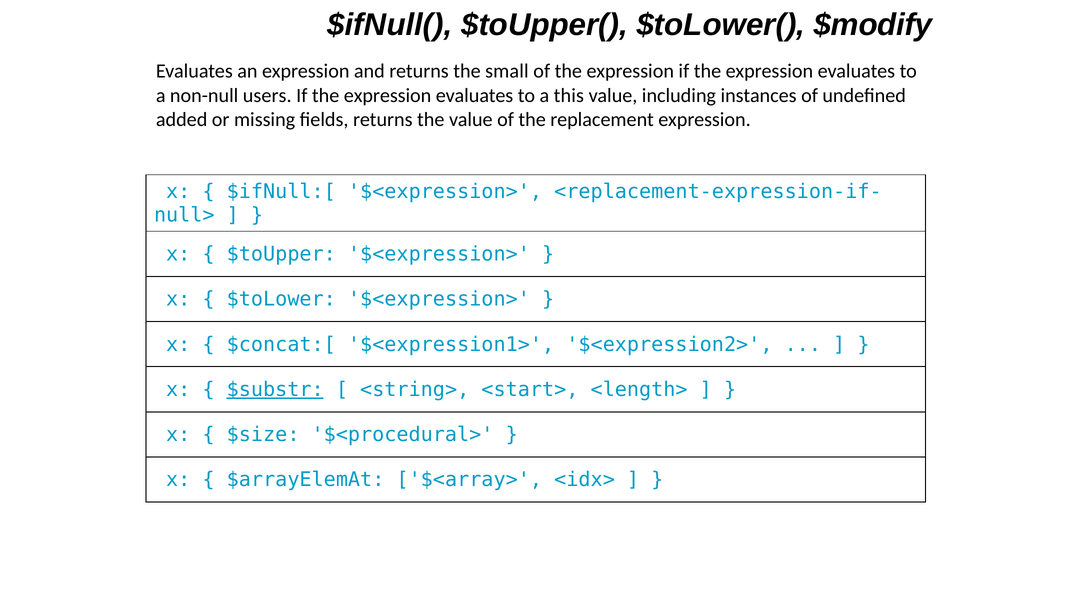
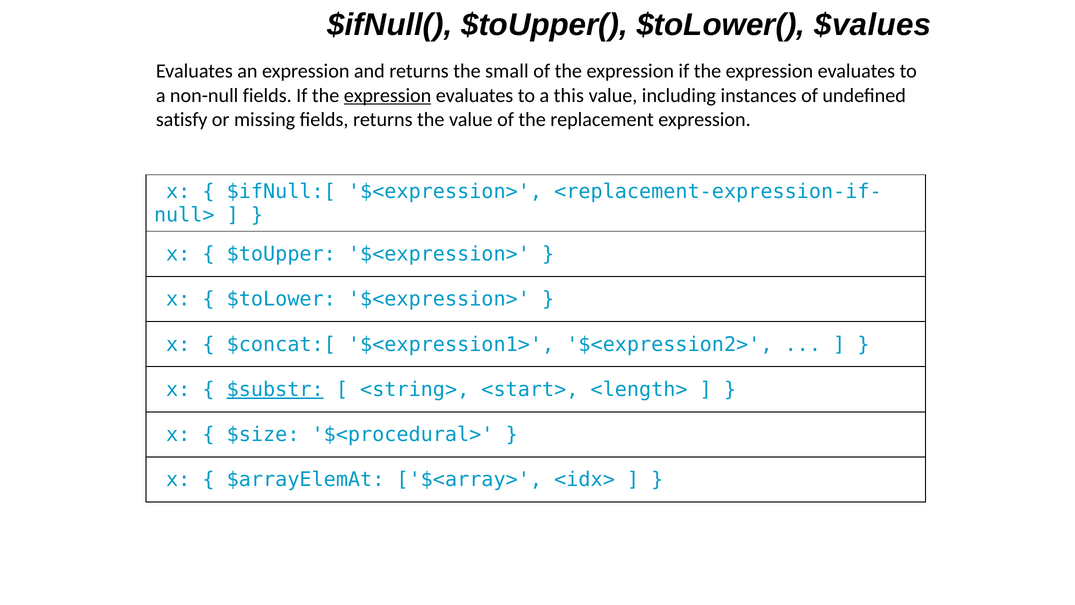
$modify: $modify -> $values (873, 25)
non-null users: users -> fields (267, 95)
expression underline: none -> present (388, 95)
added: added -> satisfy (182, 120)
